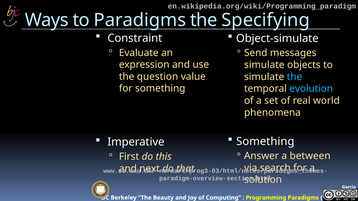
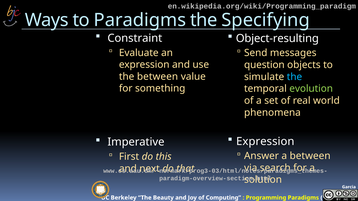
Object-simulate: Object-simulate -> Object-resulting (277, 38)
simulate: simulate -> question (264, 65)
the question: question -> between (158, 77)
evolution colour: light blue -> light green (311, 89)
Something: Something -> Expression (265, 142)
